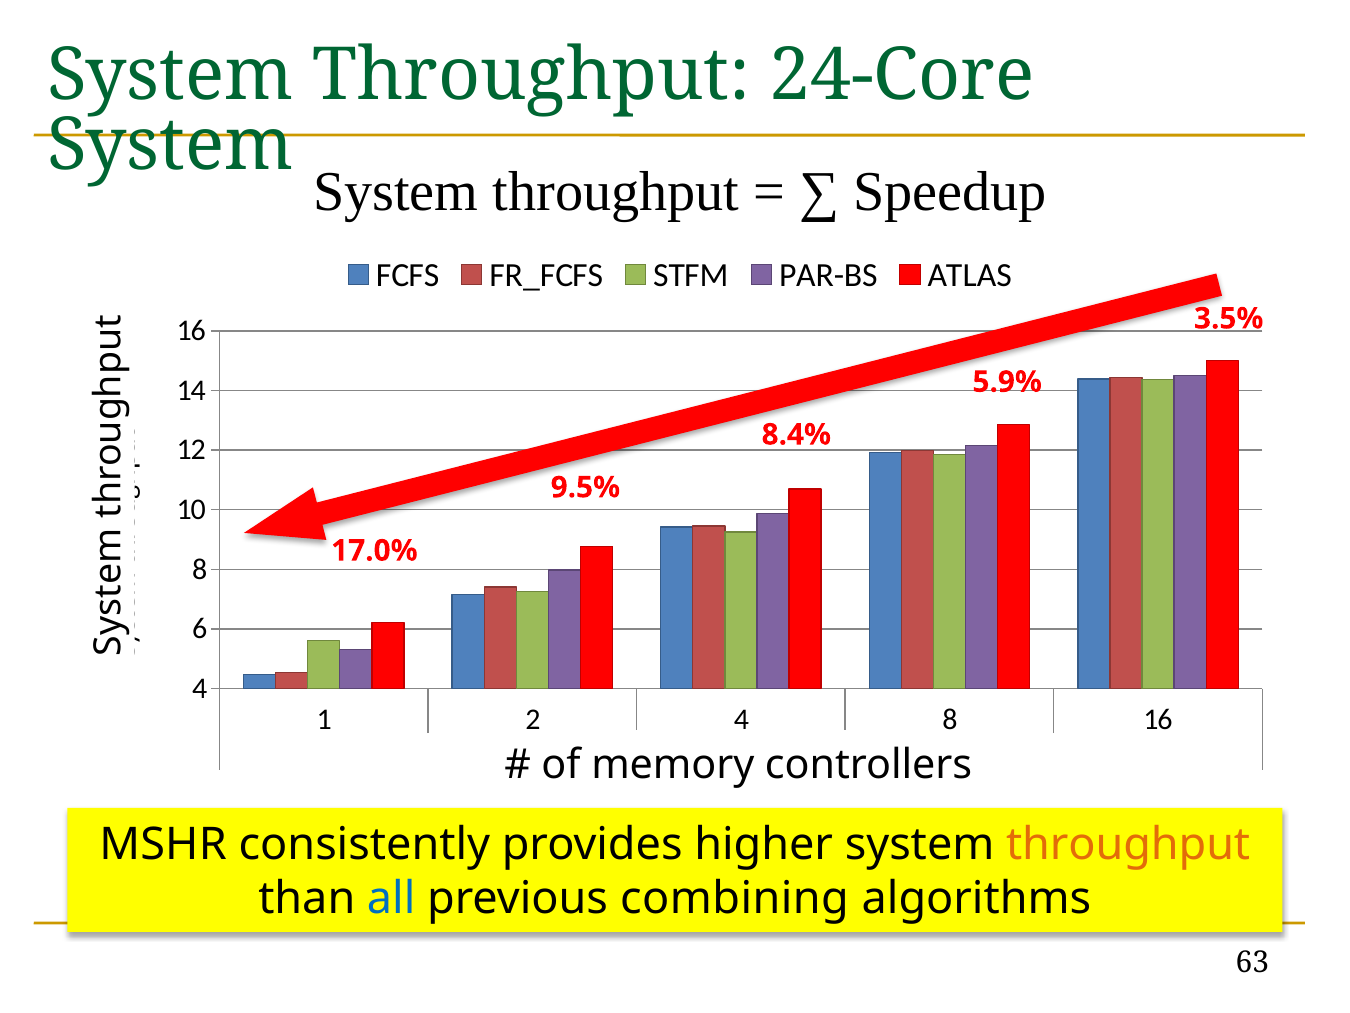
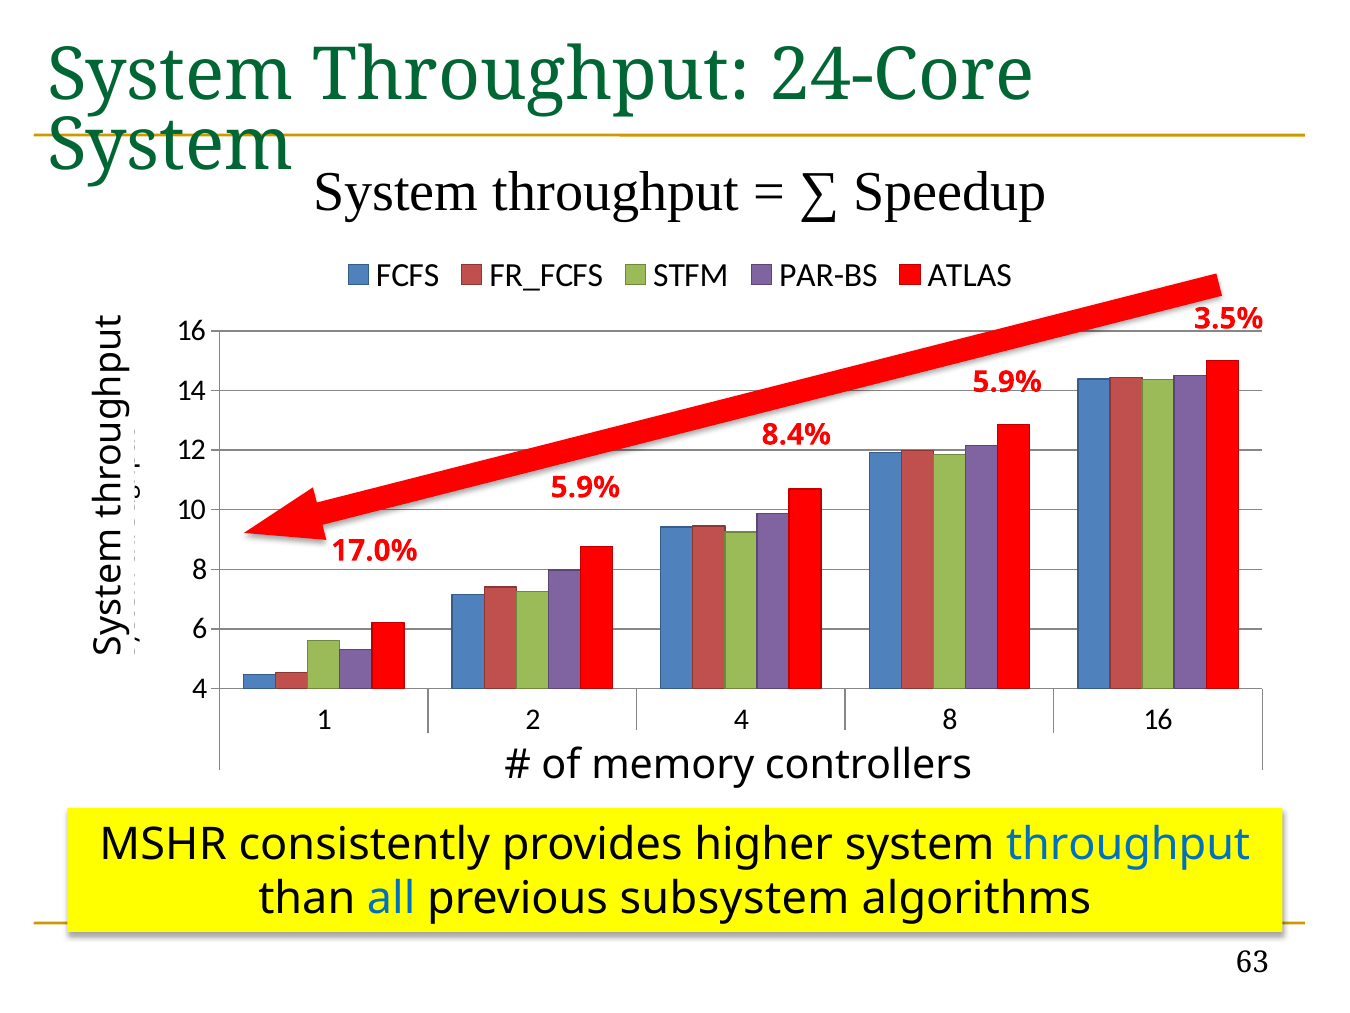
9.5%: 9.5% -> 5.9% (585, 487)
throughput colour: orange -> blue (1128, 844)
combining: combining -> subsystem (735, 898)
